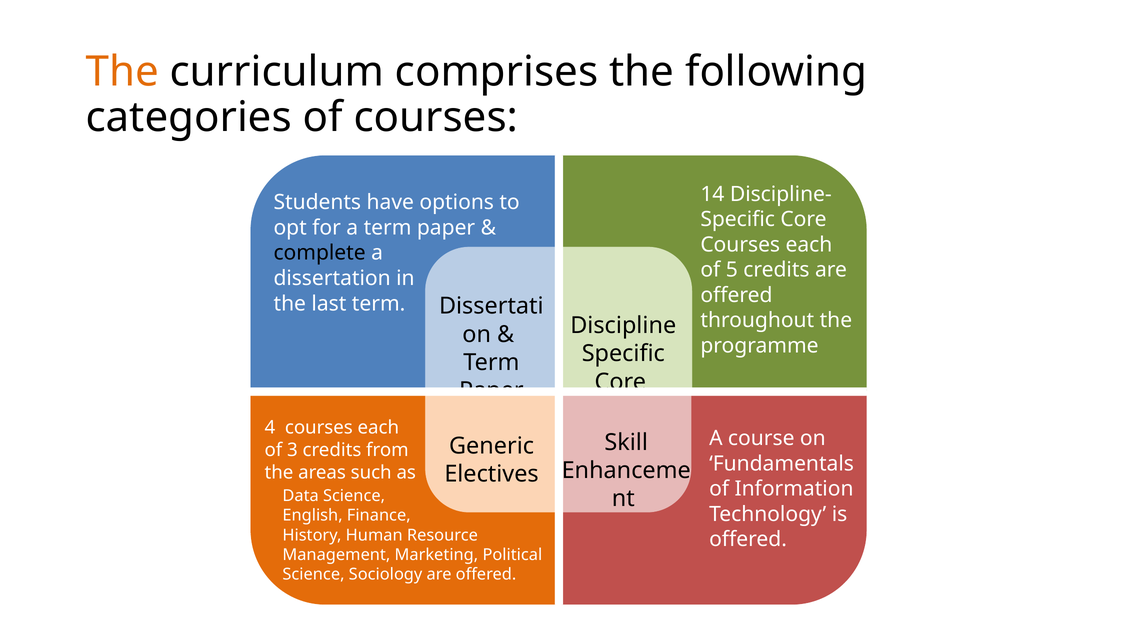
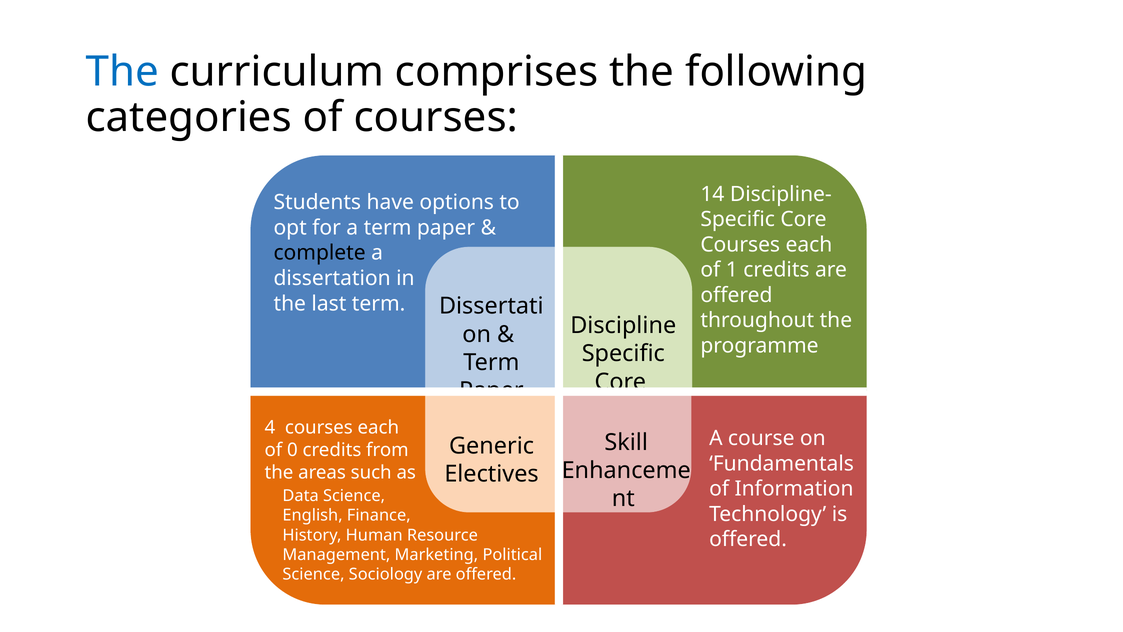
The colour: orange -> blue (122, 72)
5: 5 -> 1 (732, 270)
3: 3 -> 0 (292, 450)
